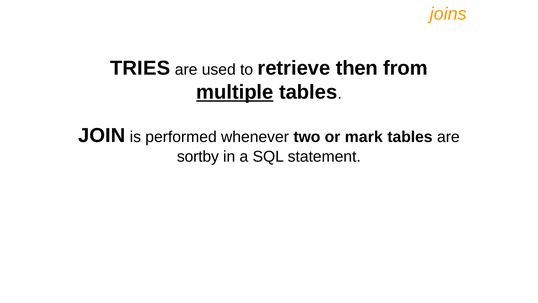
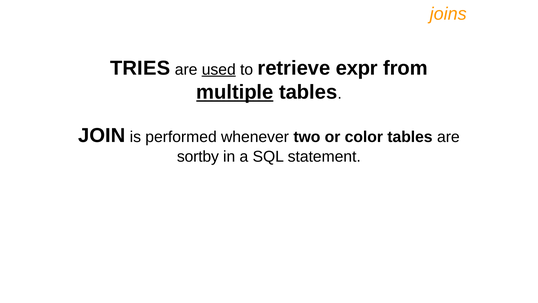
used underline: none -> present (219, 69)
then: then -> expr (357, 68)
mark: mark -> color (364, 137)
